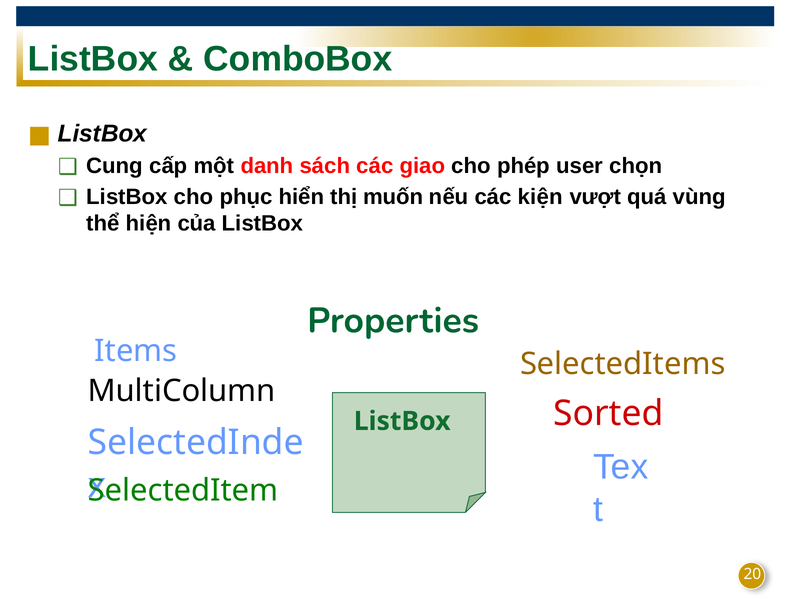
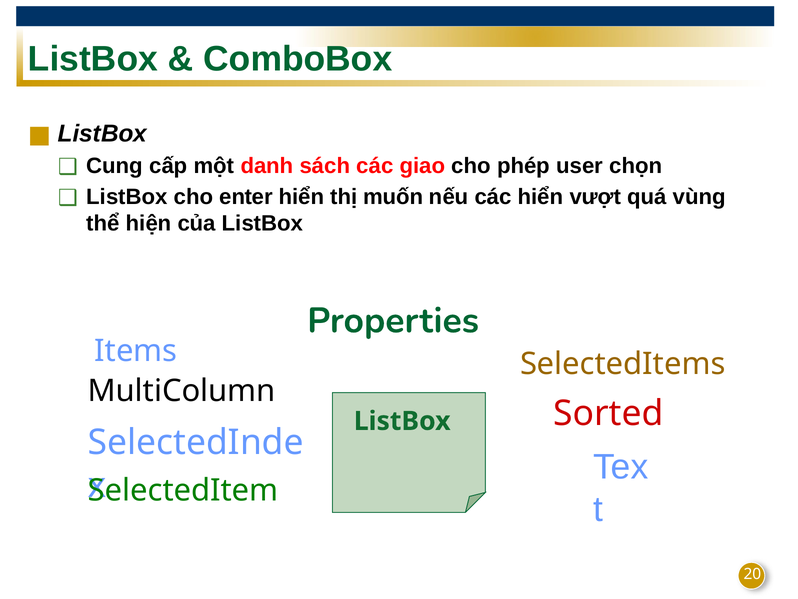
phục: phục -> enter (246, 197)
các kiện: kiện -> hiển (541, 197)
